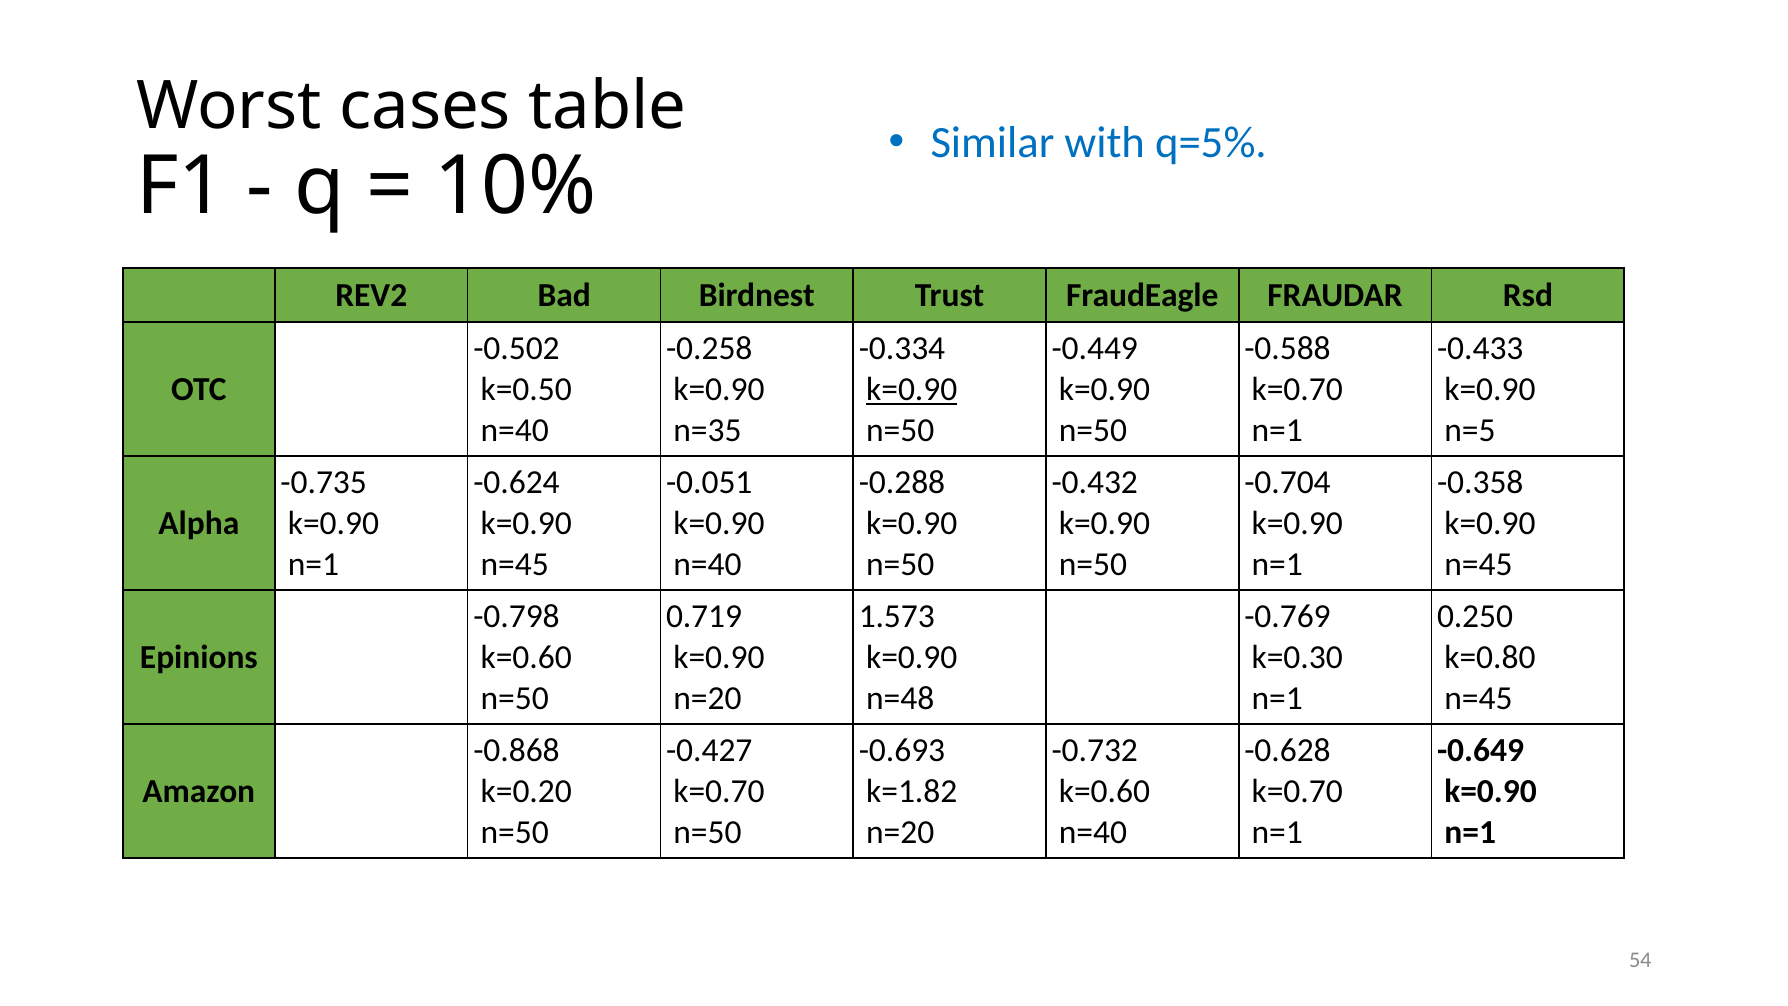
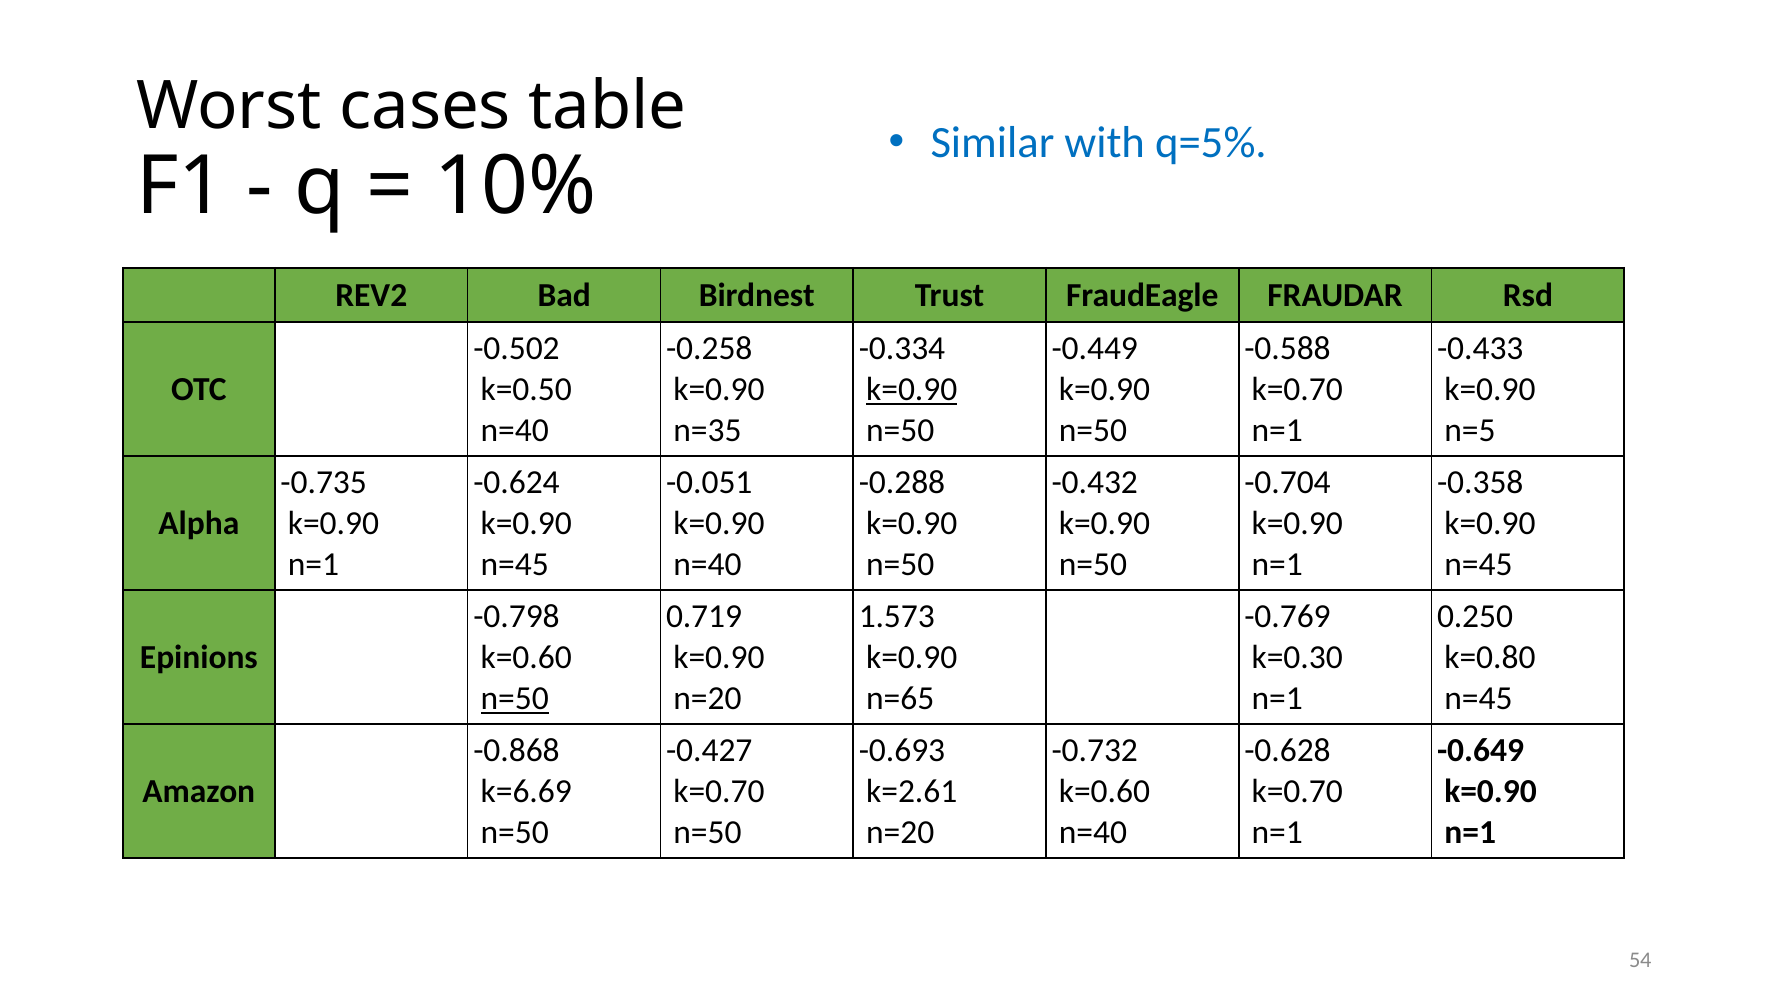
n=50 underline: none -> present (515, 698)
n=48: n=48 -> n=65 (900, 698)
k=0.20: k=0.20 -> k=6.69 (526, 791)
k=1.82: k=1.82 -> k=2.61 (912, 791)
